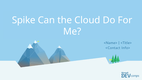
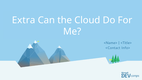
Spike: Spike -> Extra (24, 20)
